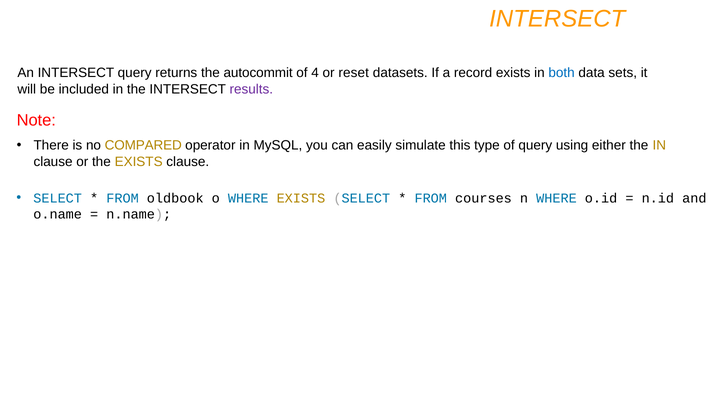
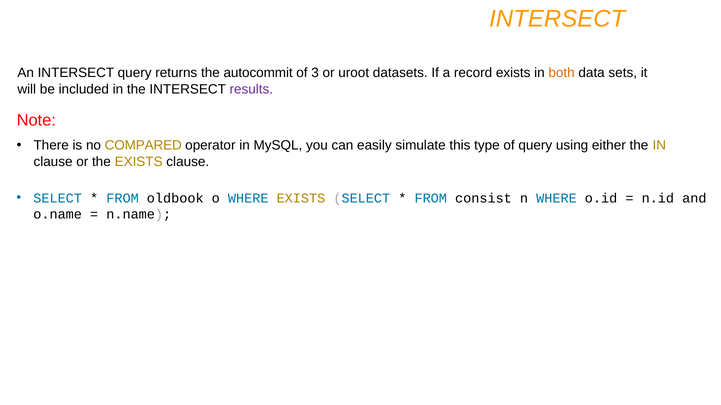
4: 4 -> 3 (315, 73)
reset: reset -> uroot (354, 73)
both colour: blue -> orange (562, 73)
courses: courses -> consist (483, 198)
